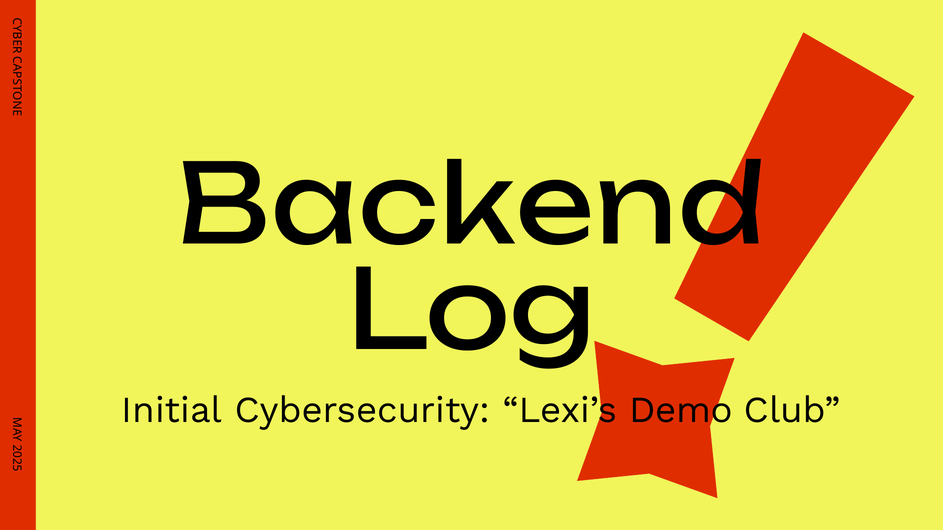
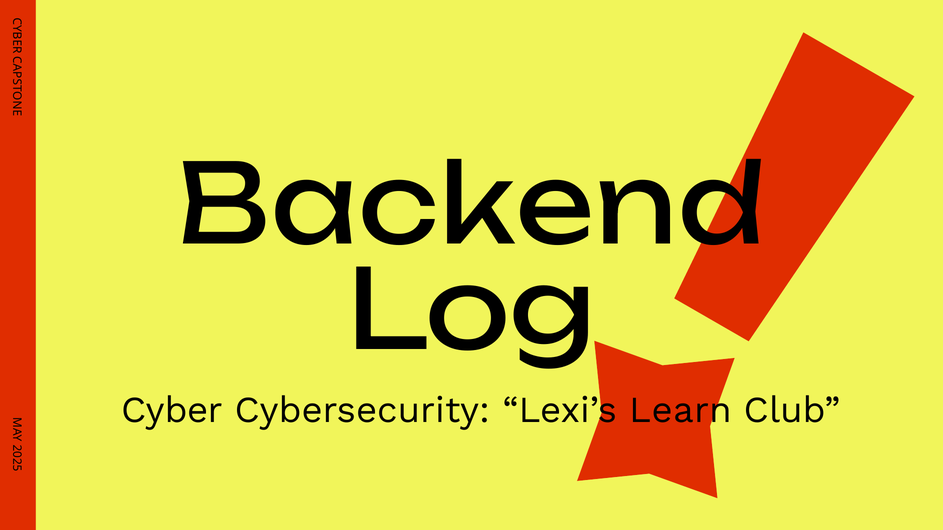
Initial: Initial -> Cyber (172, 410)
Demo: Demo -> Learn (681, 410)
